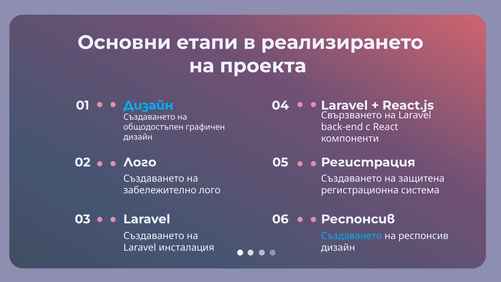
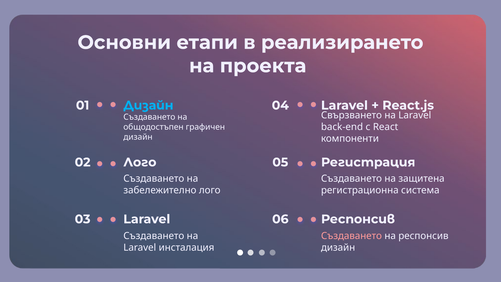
Създаването colour: light blue -> pink (351, 236)
